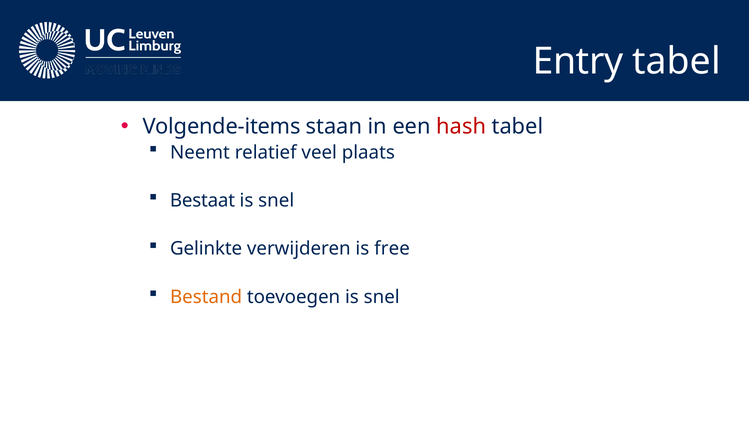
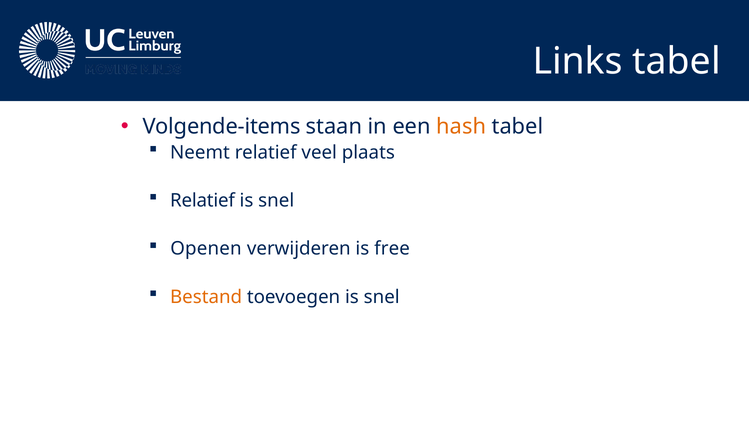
Entry: Entry -> Links (578, 62)
hash colour: red -> orange (461, 127)
Bestaat: Bestaat -> Relatief (202, 201)
Gelinkte: Gelinkte -> Openen (206, 249)
